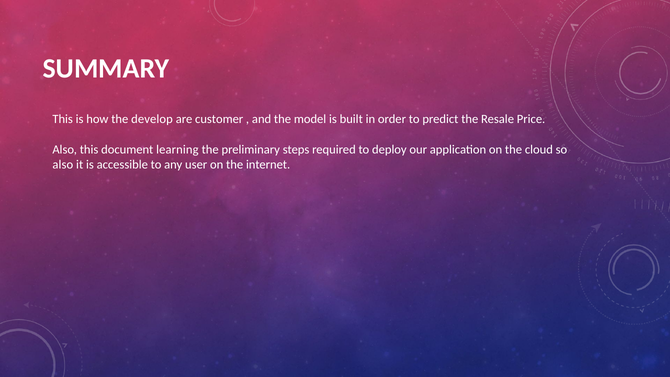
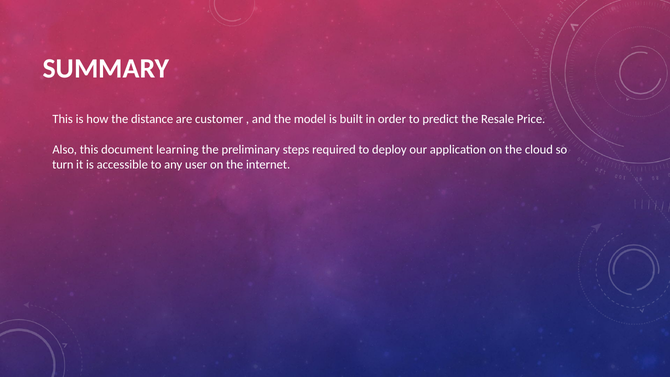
develop: develop -> distance (152, 119)
also: also -> turn (63, 164)
